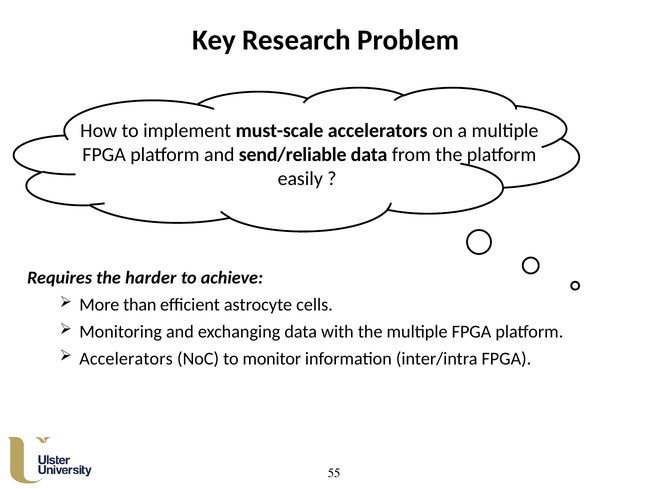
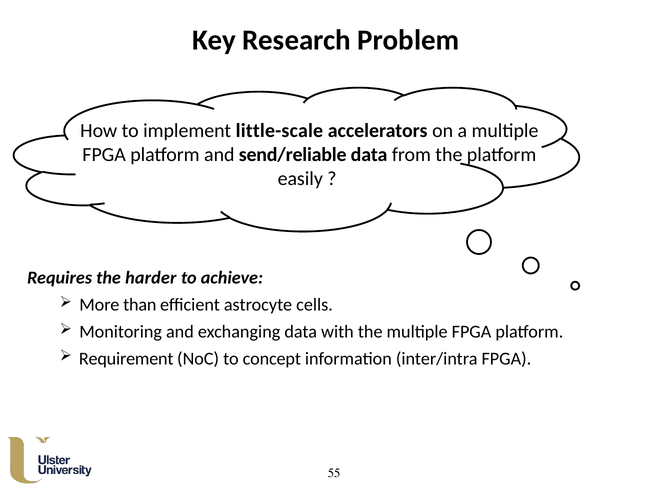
must-scale: must-scale -> little-scale (279, 131)
Accelerators: Accelerators -> Requirement (126, 359)
monitor: monitor -> concept (272, 359)
